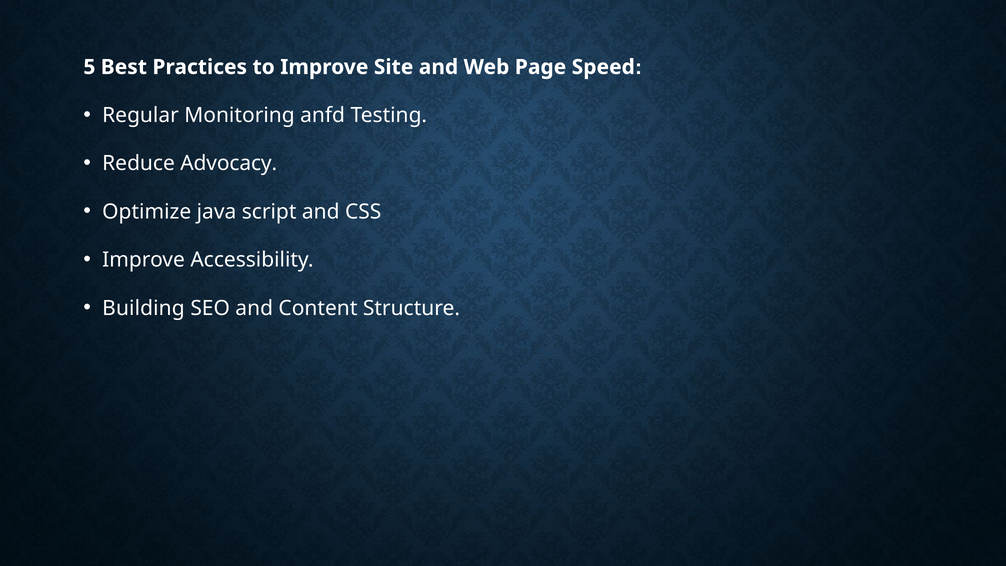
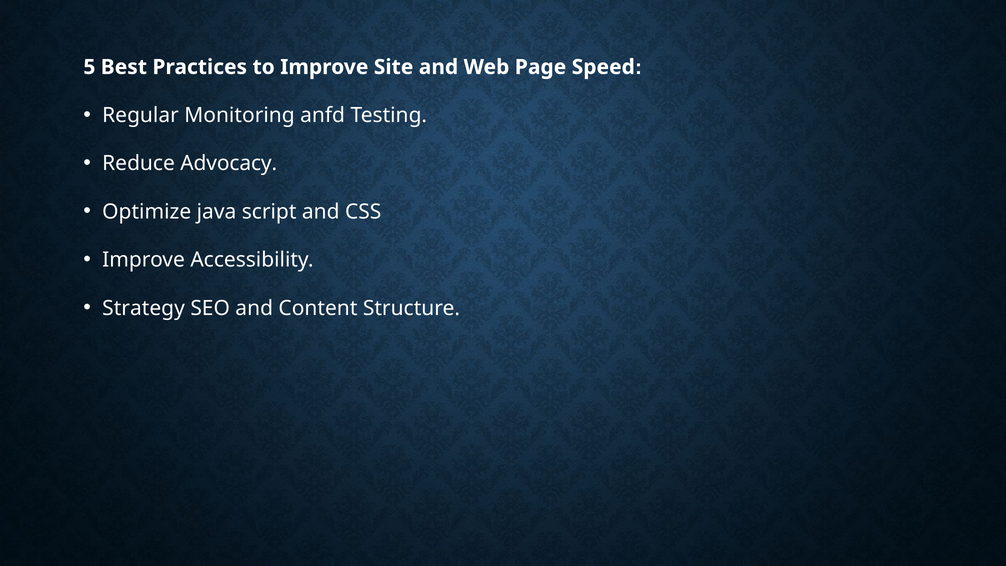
Building: Building -> Strategy (144, 308)
